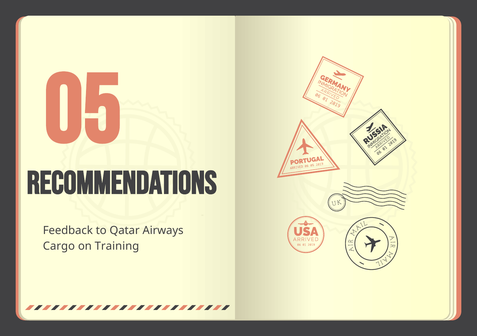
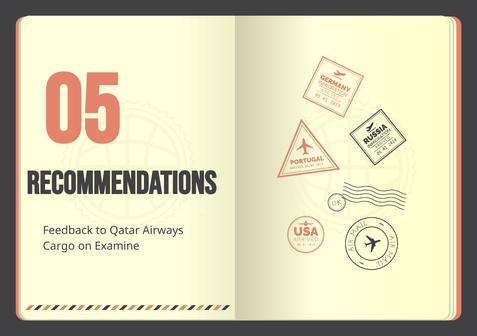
Training: Training -> Examine (117, 246)
